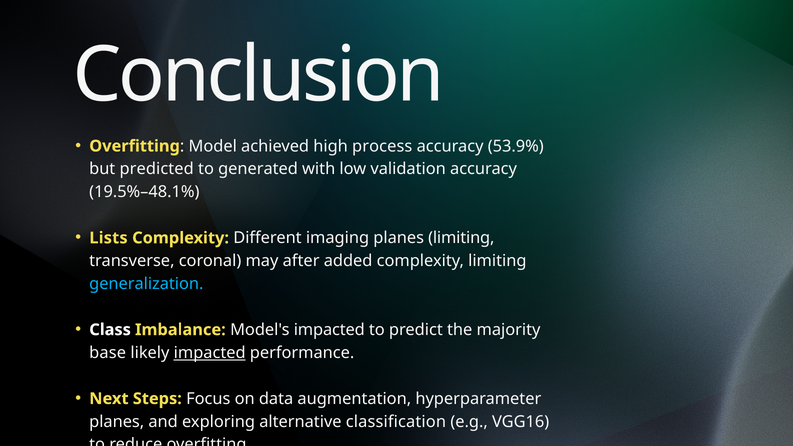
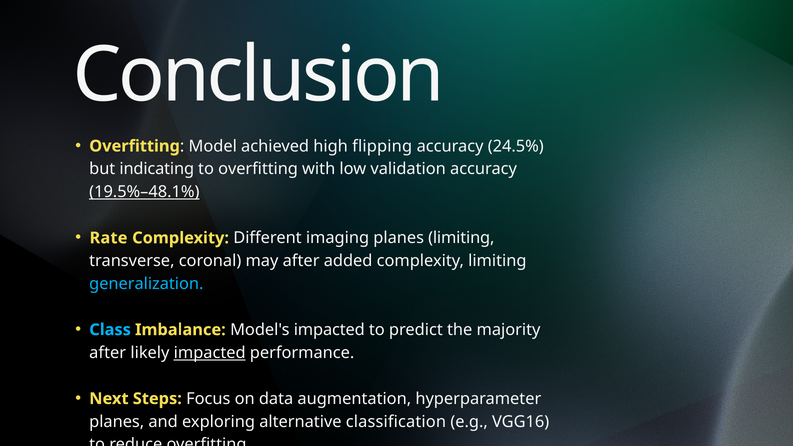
process: process -> flipping (382, 146)
53.9%: 53.9% -> 24.5% (516, 146)
predicted: predicted -> indicating (157, 169)
to generated: generated -> overfitting (258, 169)
19.5%–48.1% underline: none -> present (144, 192)
Lists: Lists -> Rate (108, 238)
Class colour: white -> light blue (110, 330)
base: base -> after (108, 353)
